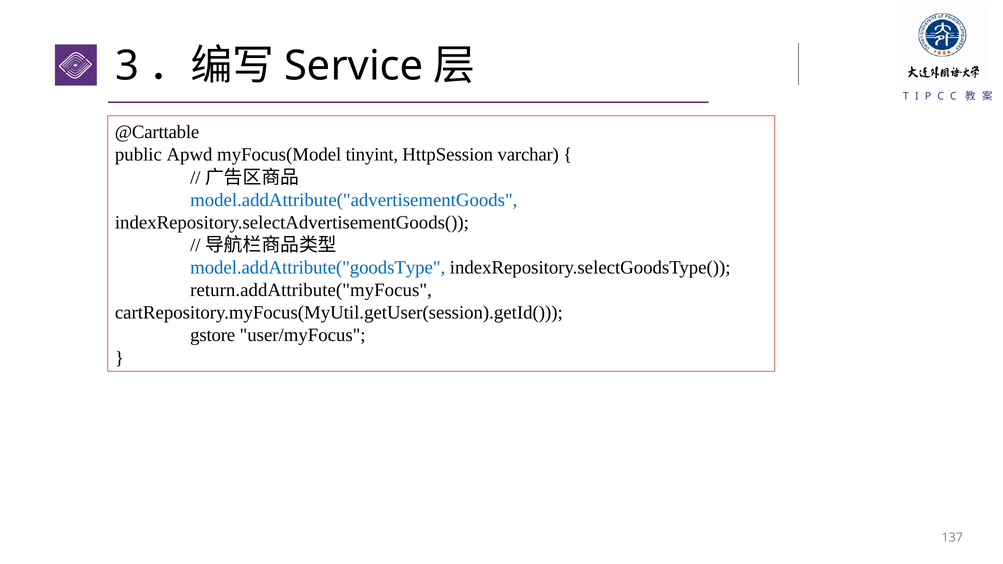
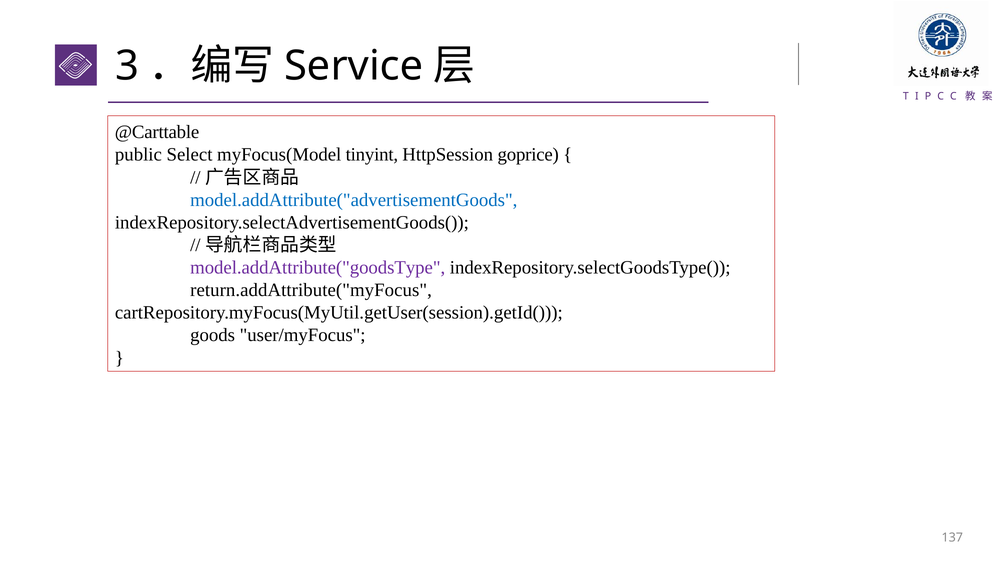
Apwd: Apwd -> Select (190, 155)
varchar: varchar -> goprice (528, 155)
model.addAttribute("goodsType colour: blue -> purple (318, 268)
gstore: gstore -> goods (213, 335)
